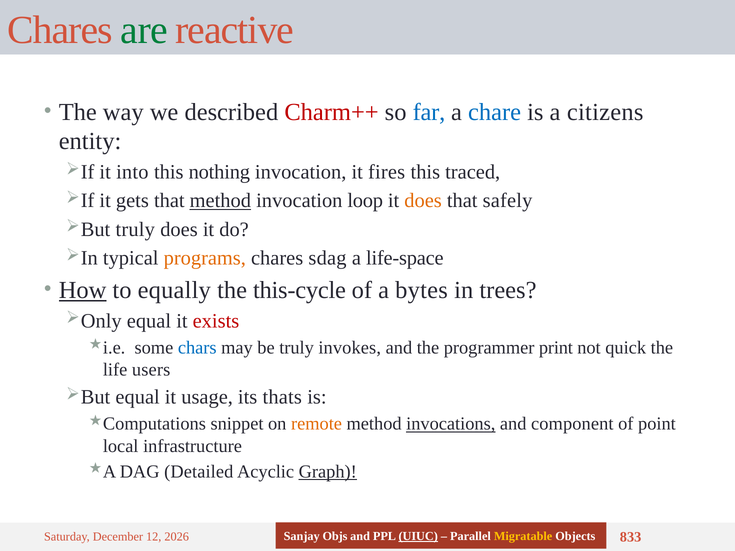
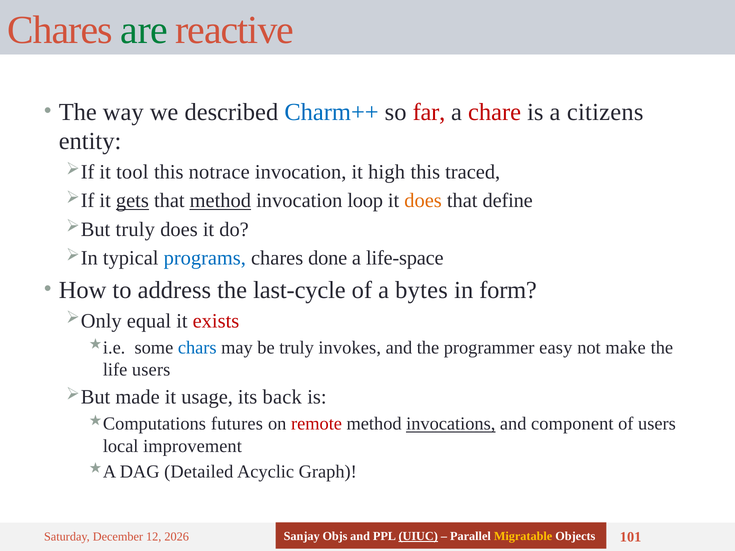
Charm++ colour: red -> blue (331, 112)
far colour: blue -> red (429, 112)
chare colour: blue -> red (495, 112)
into: into -> tool (132, 172)
nothing: nothing -> notrace (219, 172)
fires: fires -> high (387, 172)
gets underline: none -> present (132, 201)
safely: safely -> define (508, 201)
programs colour: orange -> blue (205, 258)
sdag: sdag -> done (328, 258)
How underline: present -> none (83, 290)
equally: equally -> address (174, 290)
this-cycle: this-cycle -> last-cycle (299, 290)
trees: trees -> form (508, 290)
print: print -> easy (556, 348)
quick: quick -> make (626, 348)
equal: equal -> made (138, 397)
thats: thats -> back (282, 397)
snippet: snippet -> futures (237, 424)
remote colour: orange -> red (317, 424)
of point: point -> users (657, 424)
infrastructure: infrastructure -> improvement (193, 446)
Graph underline: present -> none (328, 472)
833: 833 -> 101 (631, 537)
